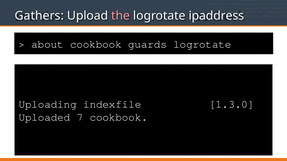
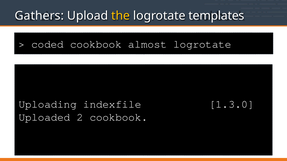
the colour: pink -> yellow (121, 16)
ipaddress: ipaddress -> templates (216, 16)
about: about -> coded (47, 44)
guards: guards -> almost (147, 44)
7: 7 -> 2 (80, 117)
